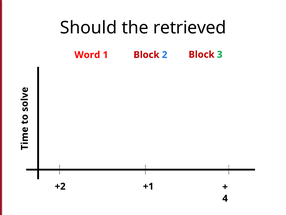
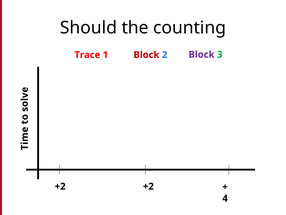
retrieved: retrieved -> counting (190, 28)
Word: Word -> Trace (87, 55)
Block colour: red -> purple (202, 54)
+2 +1: +1 -> +2 (148, 186)
